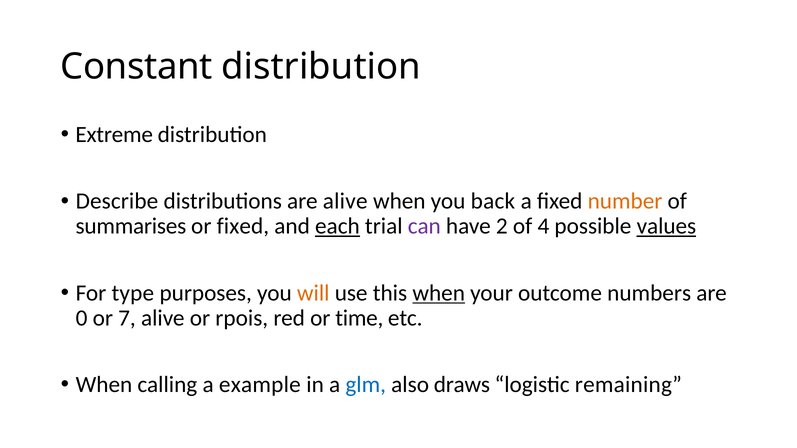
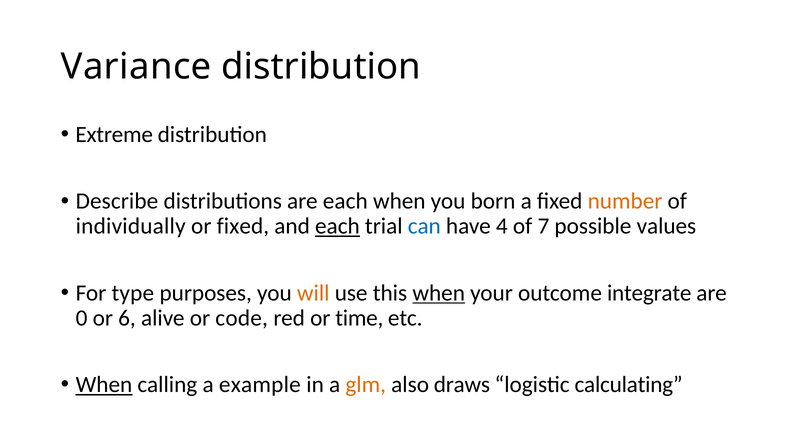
Constant: Constant -> Variance (136, 67)
are alive: alive -> each (345, 201)
back: back -> born (493, 201)
summarises: summarises -> individually (131, 226)
can colour: purple -> blue (424, 226)
2: 2 -> 4 (502, 226)
4: 4 -> 7 (543, 226)
values underline: present -> none (666, 226)
numbers: numbers -> integrate (649, 293)
7: 7 -> 6 (127, 318)
rpois: rpois -> code (242, 318)
When underline: none -> present (104, 385)
glm colour: blue -> orange (366, 385)
remaining: remaining -> calculating (629, 385)
